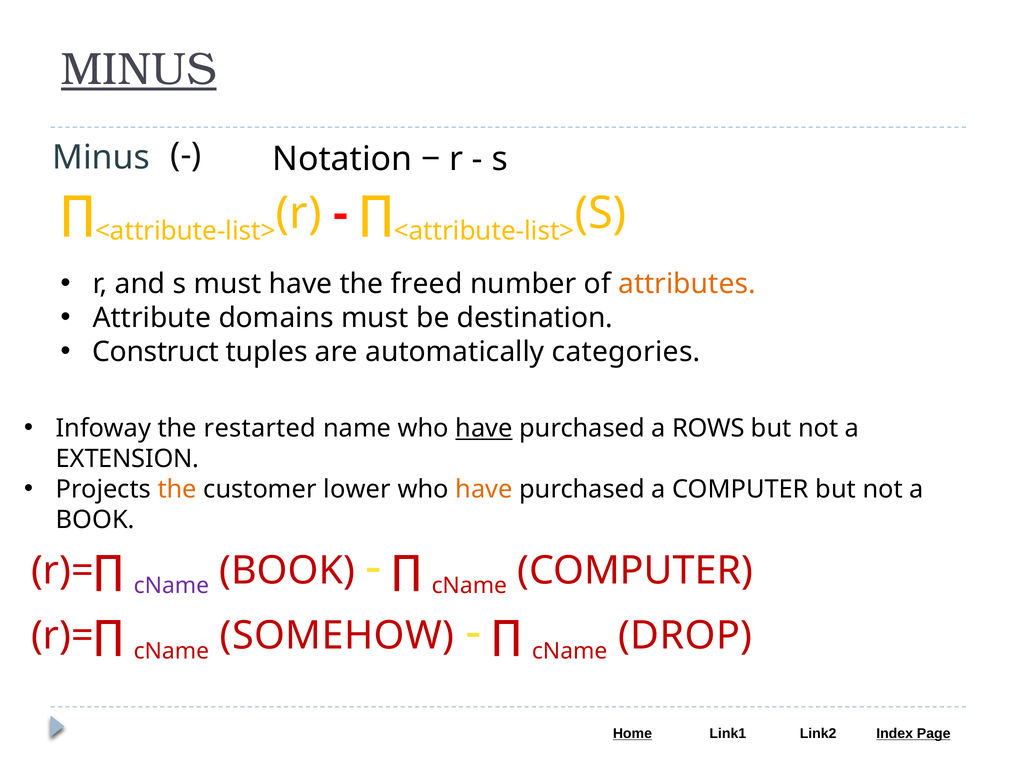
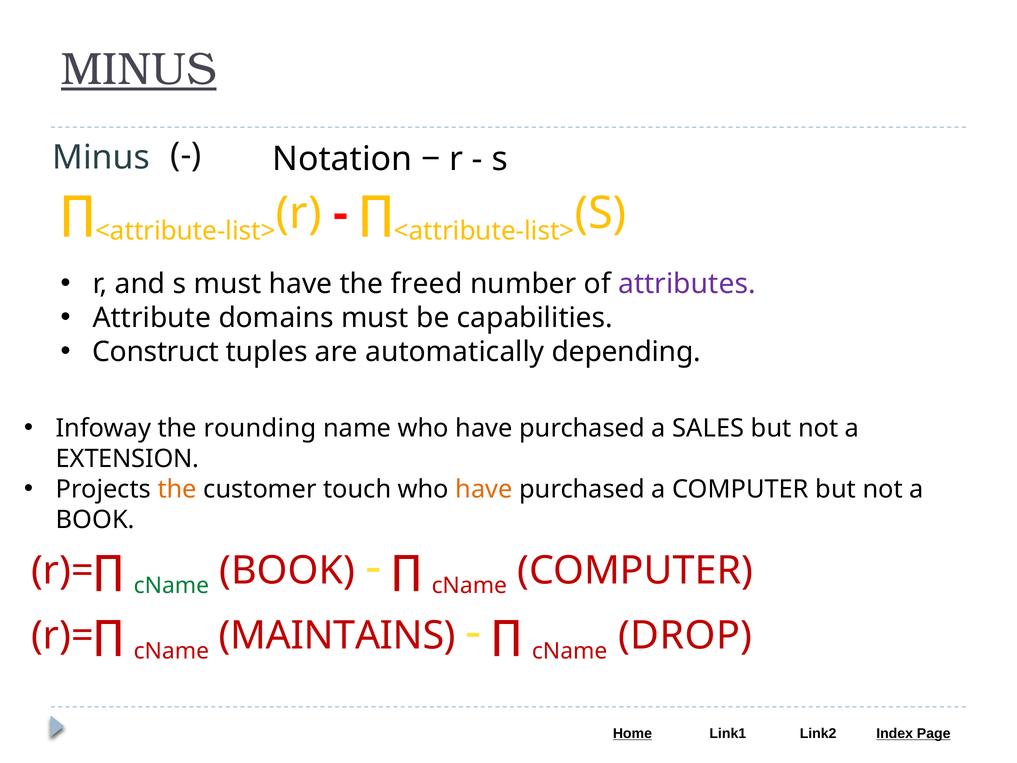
attributes colour: orange -> purple (687, 284)
destination: destination -> capabilities (535, 318)
categories: categories -> depending (626, 352)
restarted: restarted -> rounding (260, 428)
have underline: present -> none (484, 428)
ROWS: ROWS -> SALES (708, 428)
lower: lower -> touch (357, 489)
cName colour: purple -> green (171, 586)
SOMEHOW: SOMEHOW -> MAINTAINS (337, 636)
